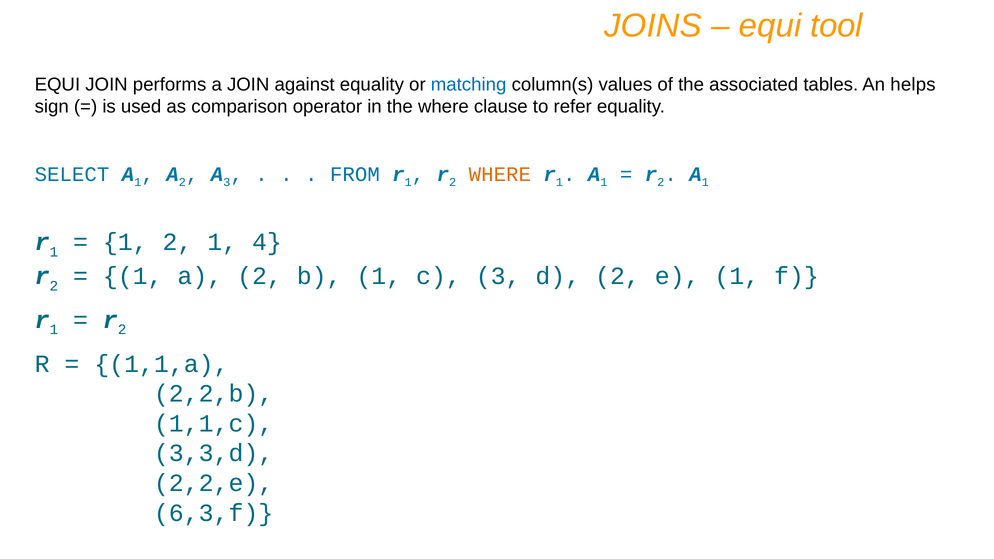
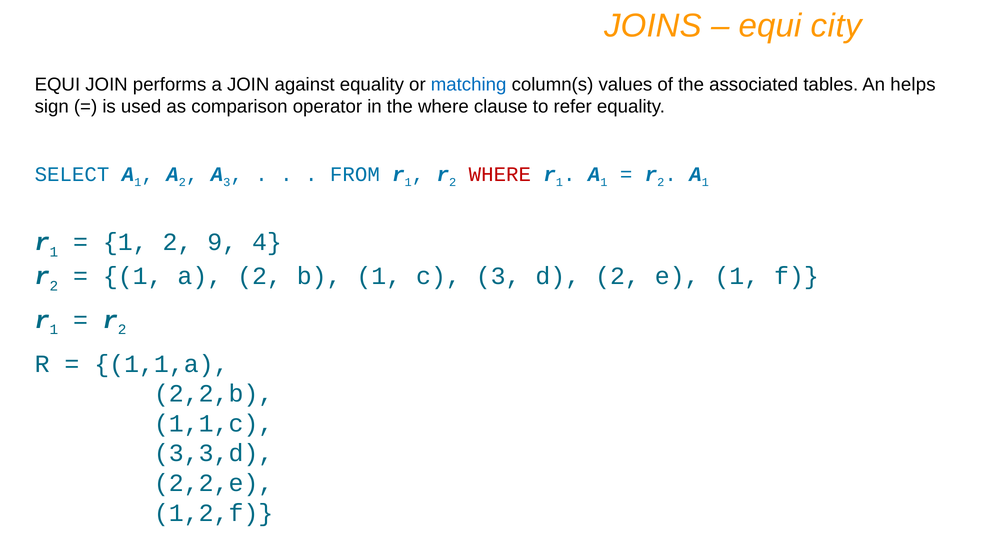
tool: tool -> city (836, 26)
WHERE colour: orange -> red (500, 174)
2 1: 1 -> 9 (222, 242)
6,3,f: 6,3,f -> 1,2,f (214, 513)
